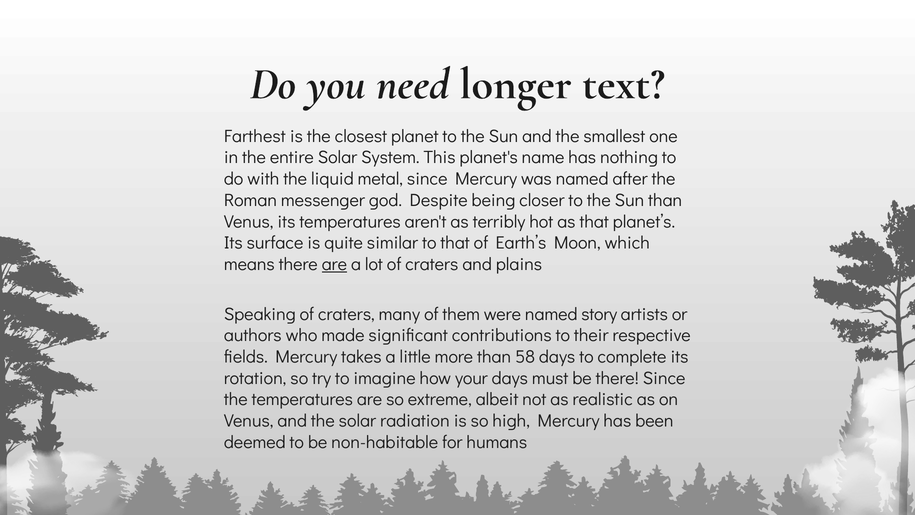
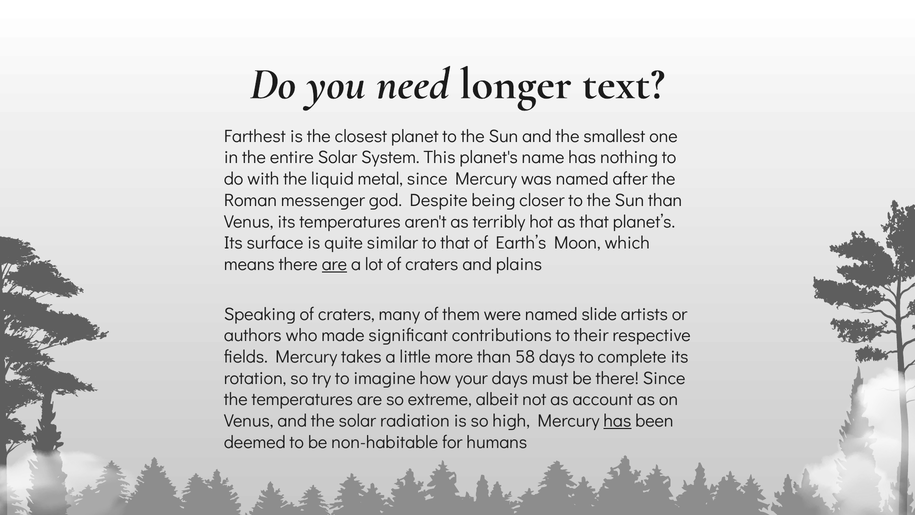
story: story -> slide (599, 314)
realistic: realistic -> account (603, 399)
has underline: none -> present (617, 421)
